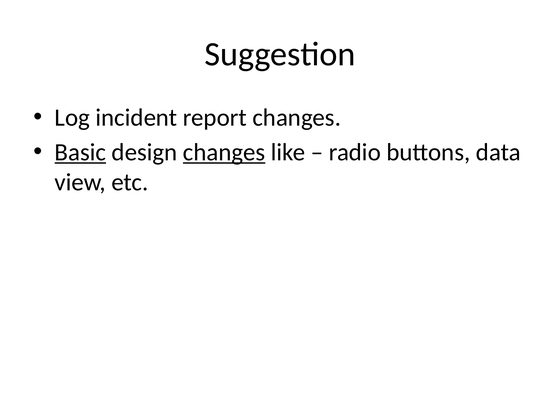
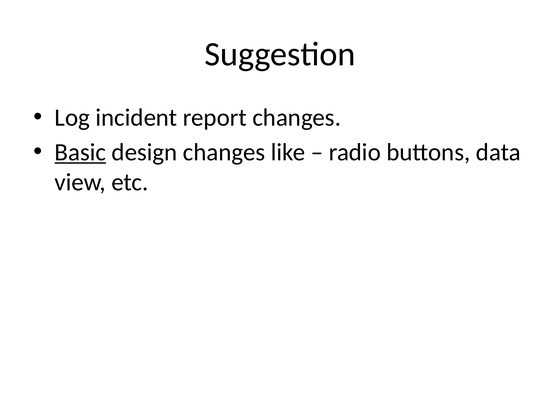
changes underline: present -> none (224, 152)
